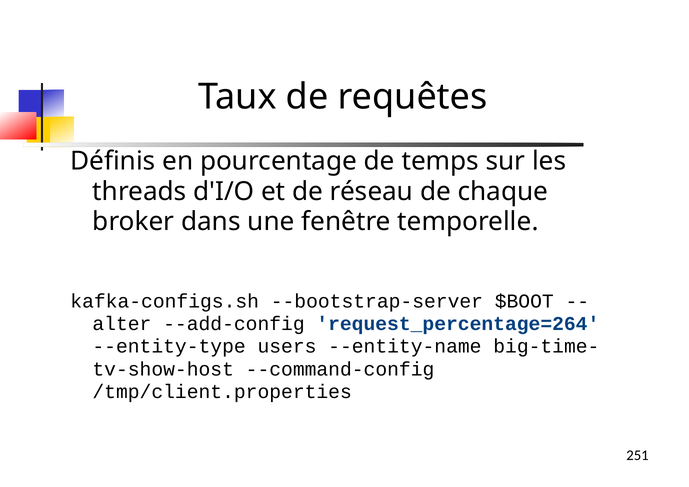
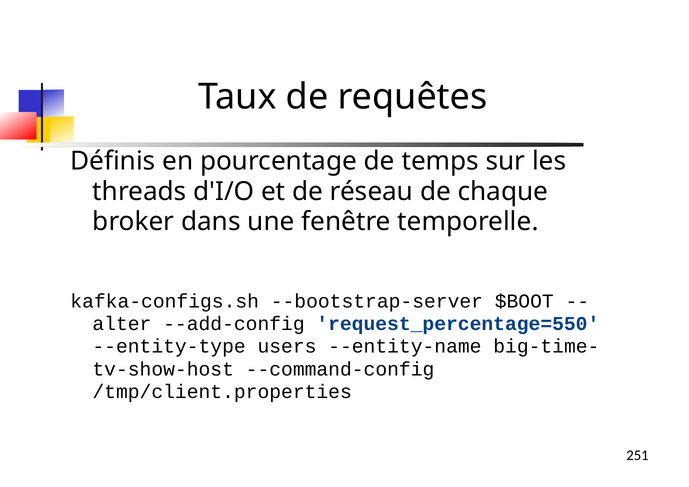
request_percentage=264: request_percentage=264 -> request_percentage=550 (458, 324)
